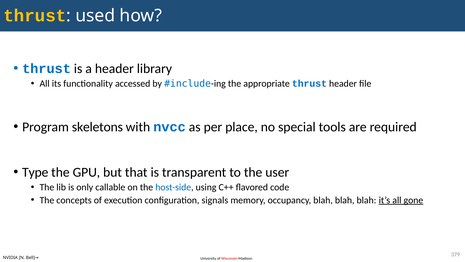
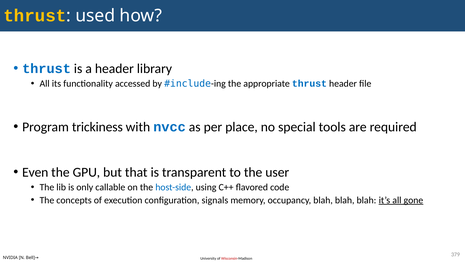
skeletons: skeletons -> trickiness (97, 127)
Type: Type -> Even (35, 172)
